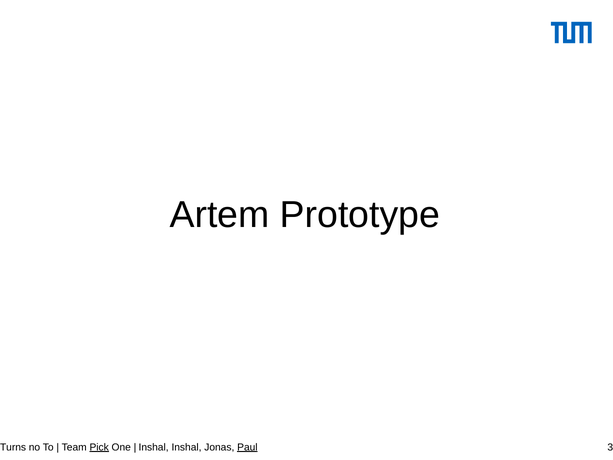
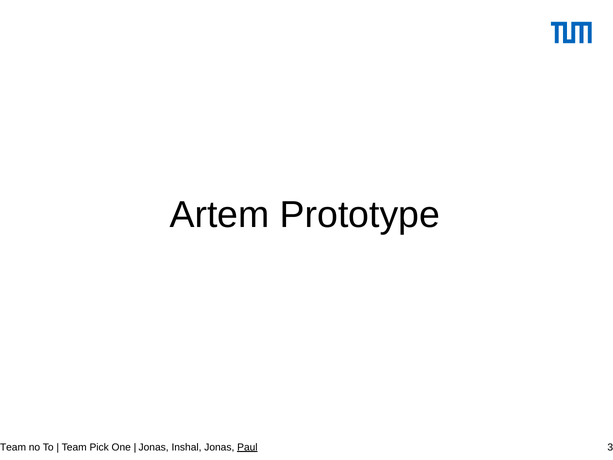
Turns: Turns -> Team (13, 447)
Pick underline: present -> none (99, 447)
Inshal: Inshal -> Jonas (154, 447)
